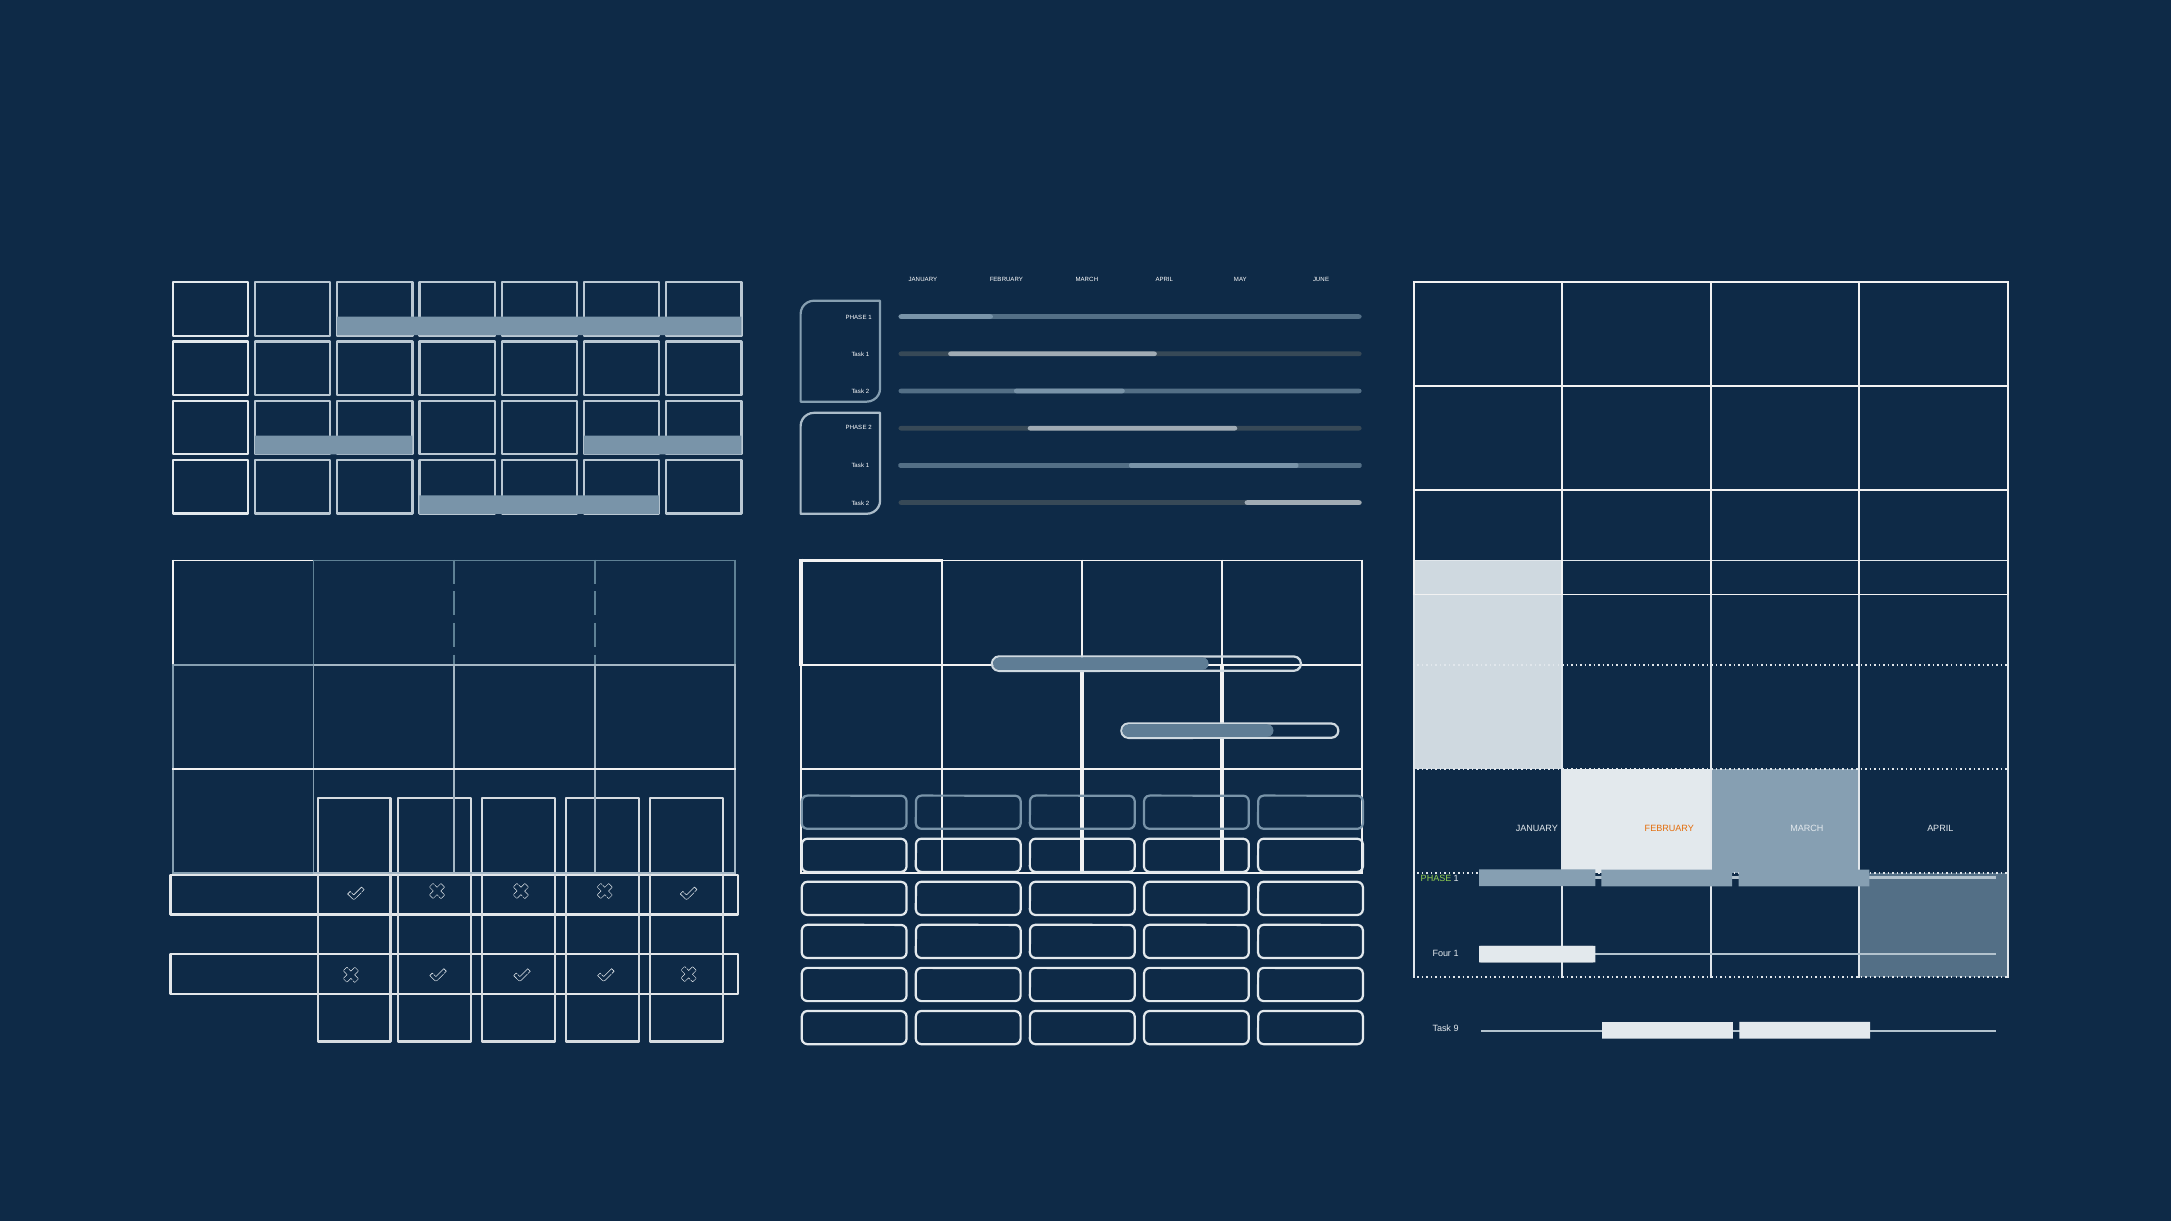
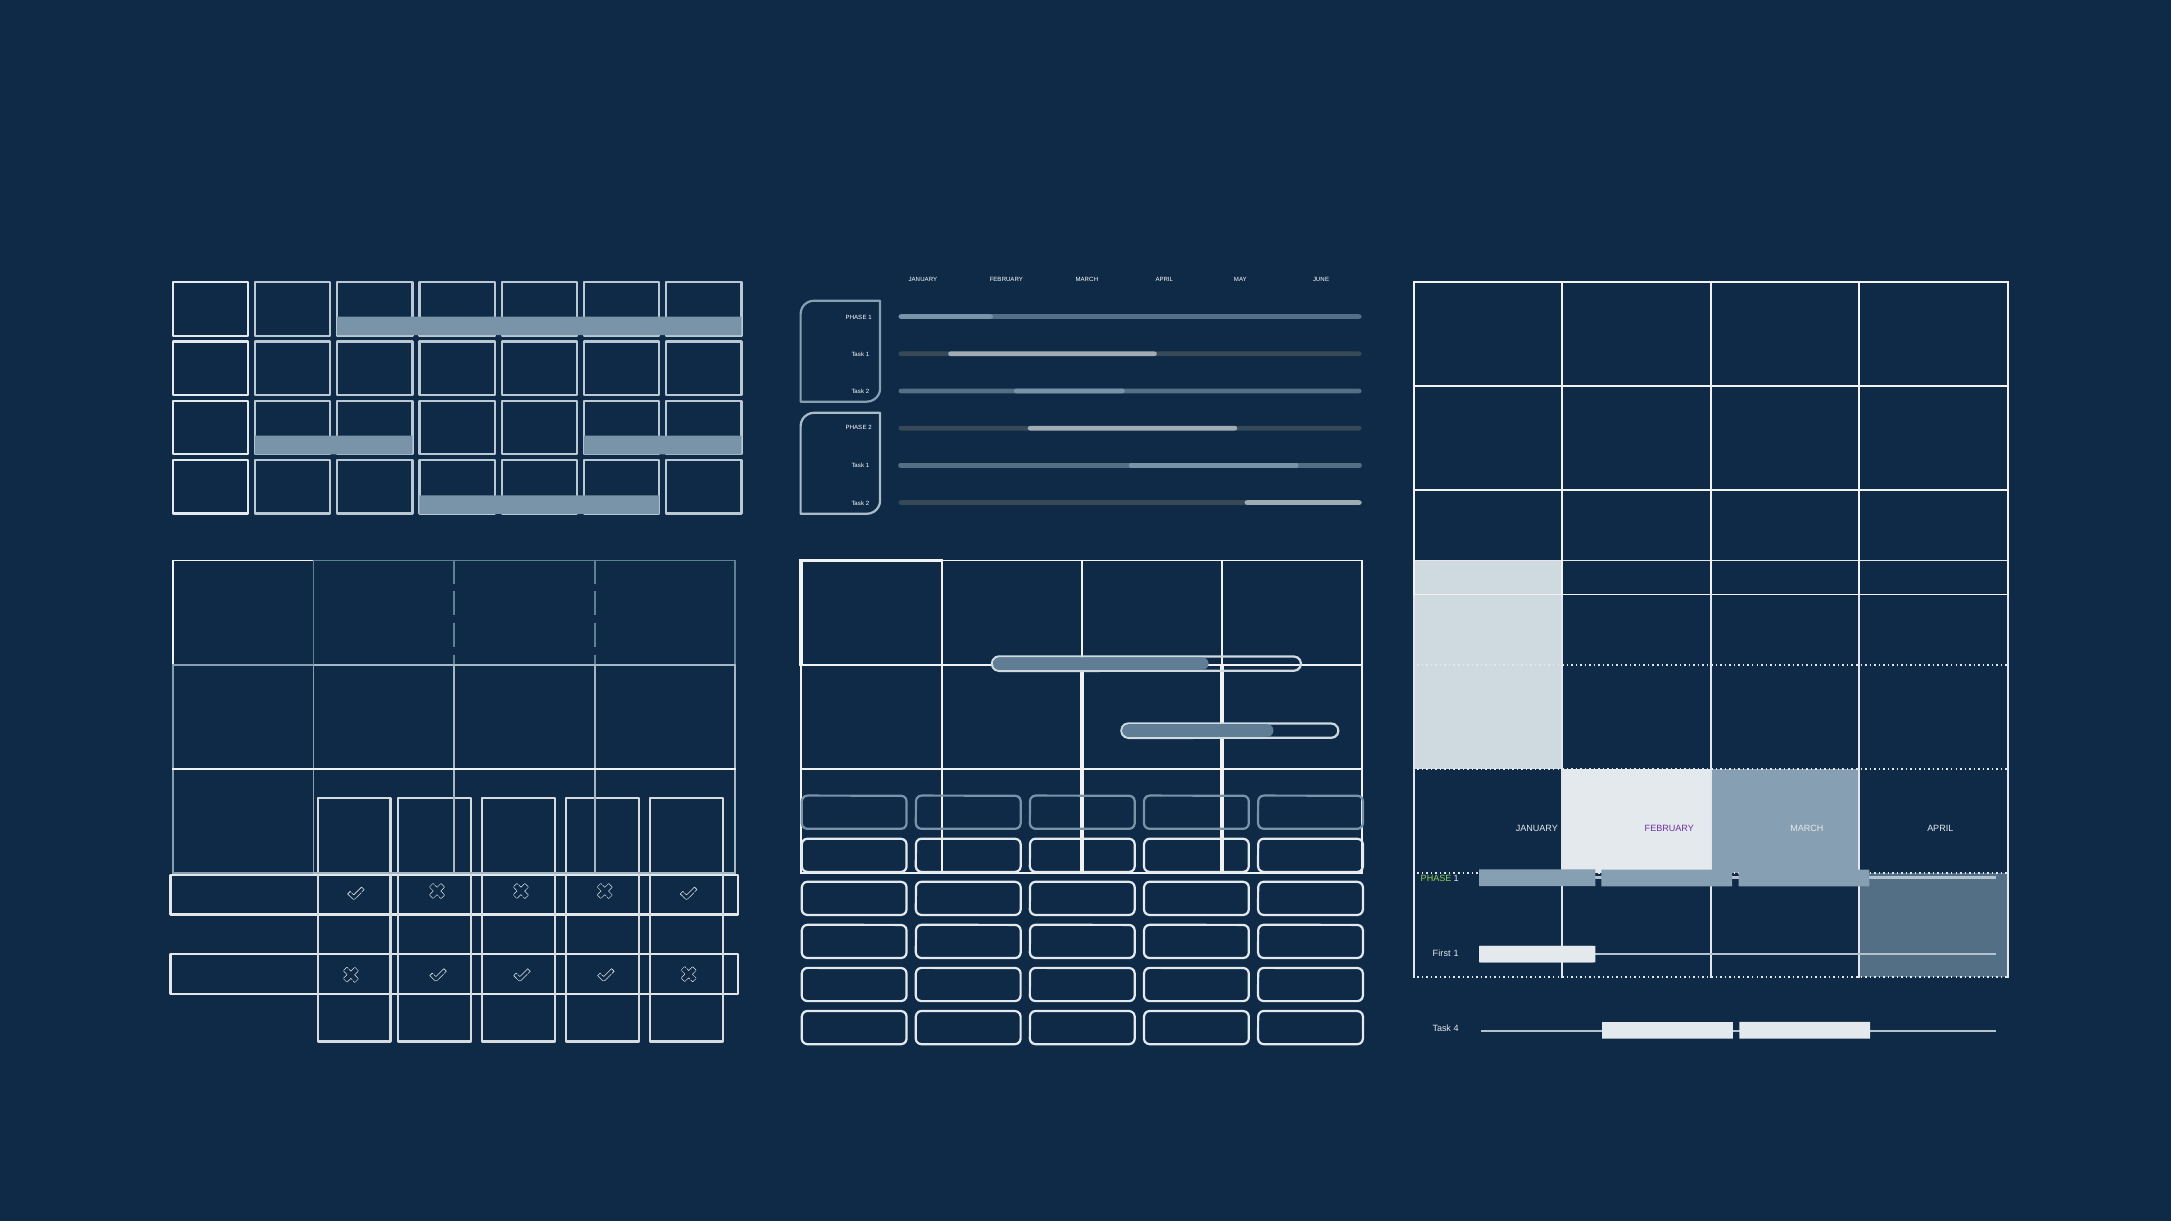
FEBRUARY colour: orange -> purple (1669, 828)
Four: Four -> First (1442, 953)
9: 9 -> 4 (1456, 1028)
